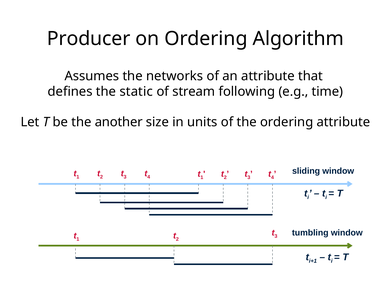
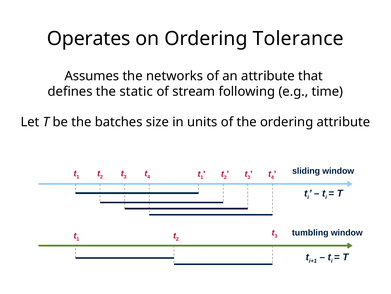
Producer: Producer -> Operates (89, 38)
Algorithm: Algorithm -> Tolerance (298, 38)
another: another -> batches (119, 122)
